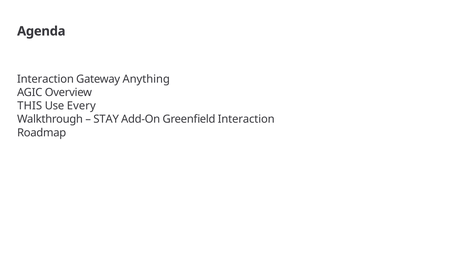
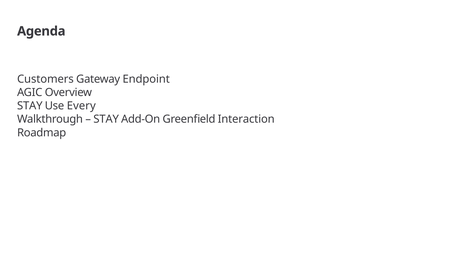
Interaction: Interaction -> Customers (45, 79)
Anything: Anything -> Endpoint (146, 79)
THIS: THIS -> STAY (30, 106)
